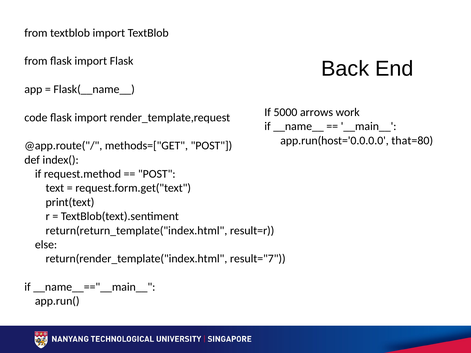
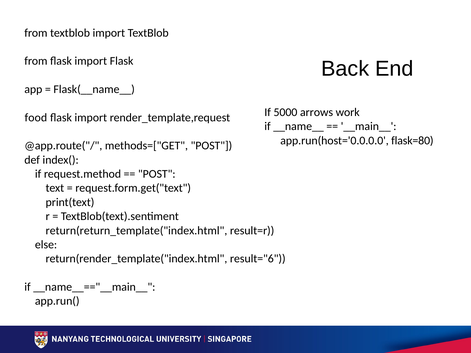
code: code -> food (36, 118)
that=80: that=80 -> flask=80 (412, 141)
result="7: result="7 -> result="6 (258, 259)
